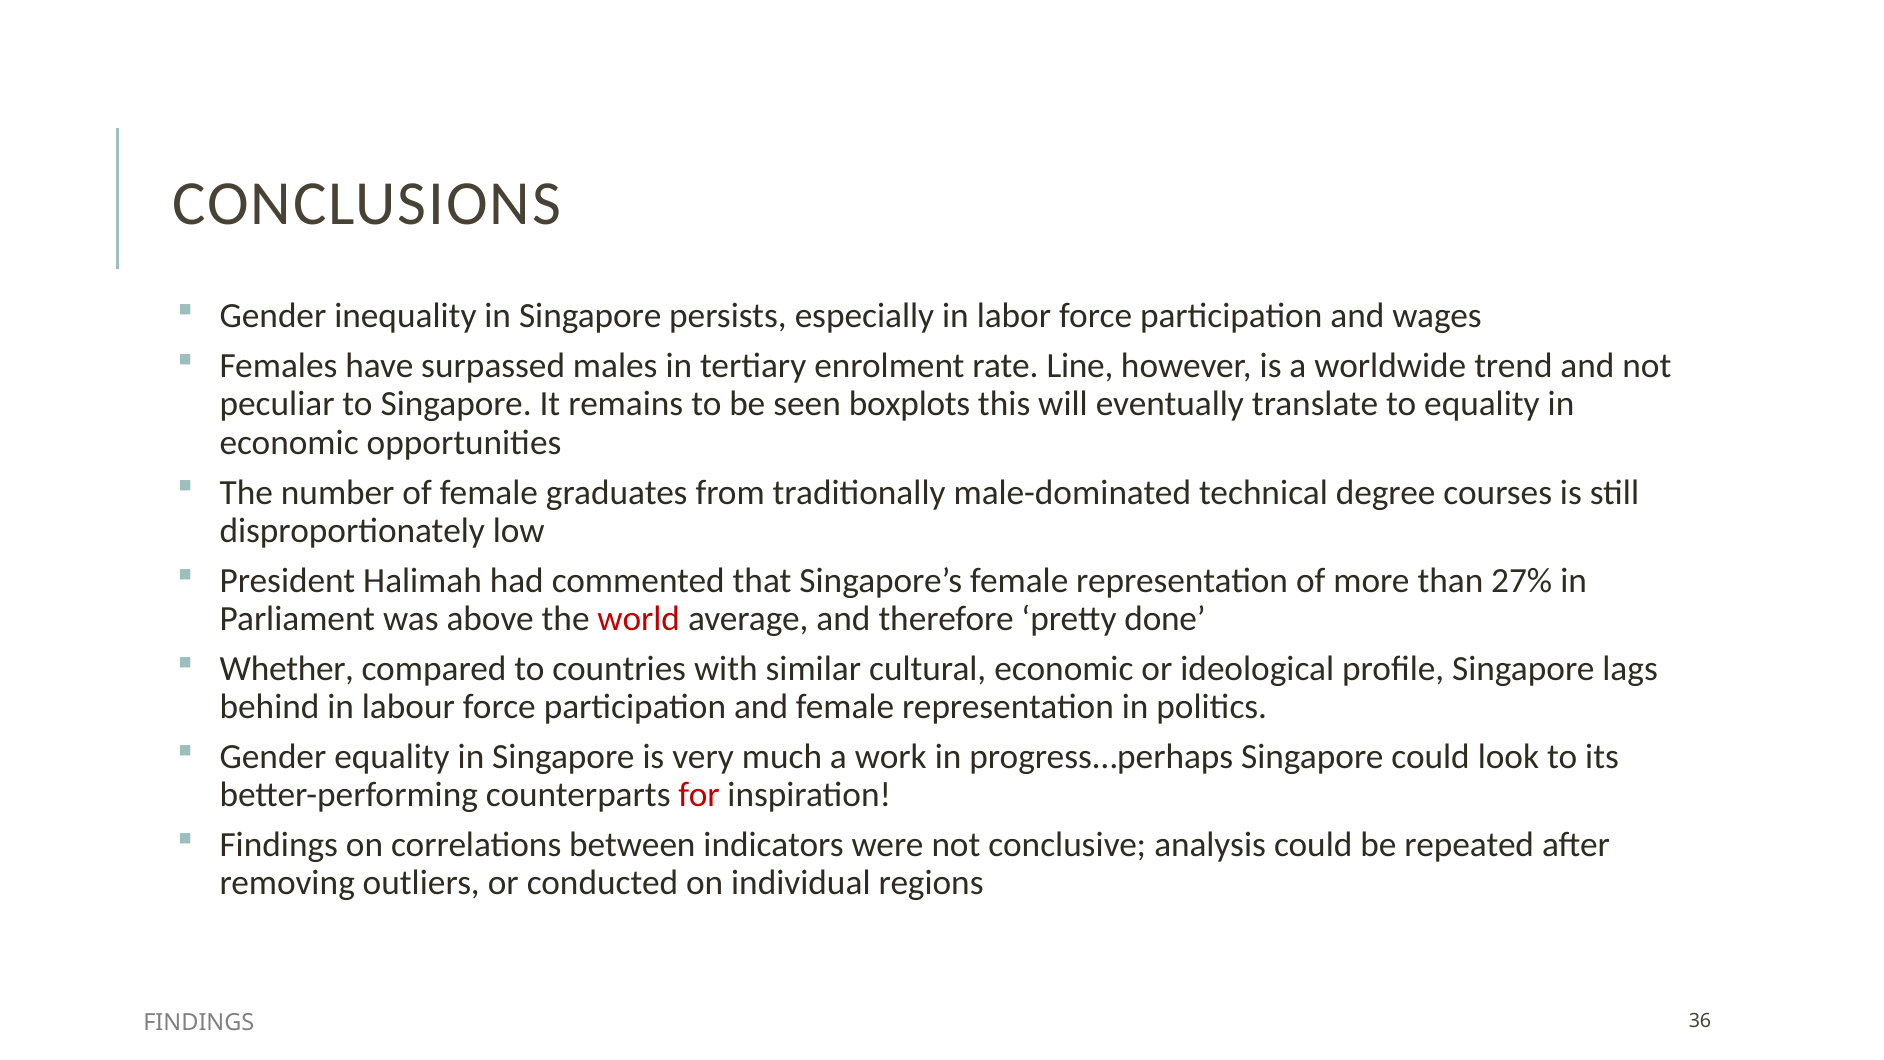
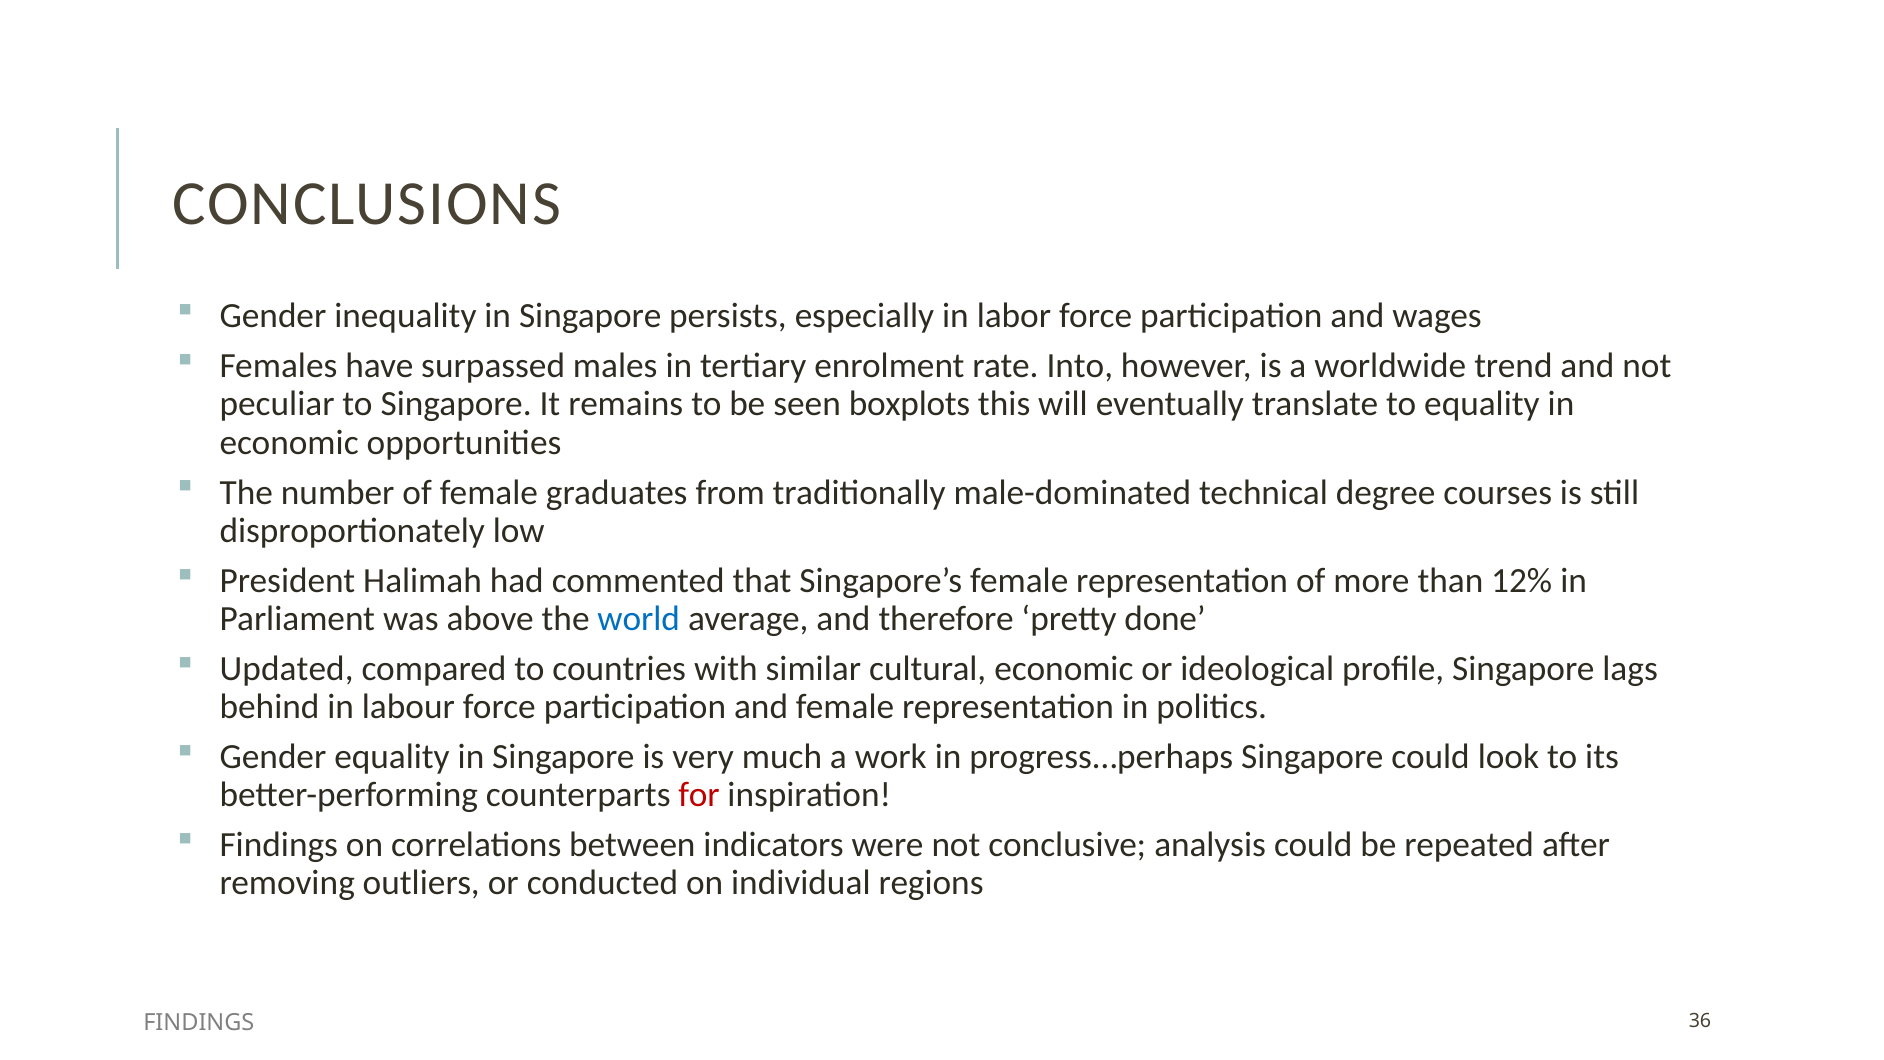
Line: Line -> Into (1080, 366)
27%: 27% -> 12% (1522, 580)
world colour: red -> blue (639, 619)
Whether: Whether -> Updated (287, 669)
